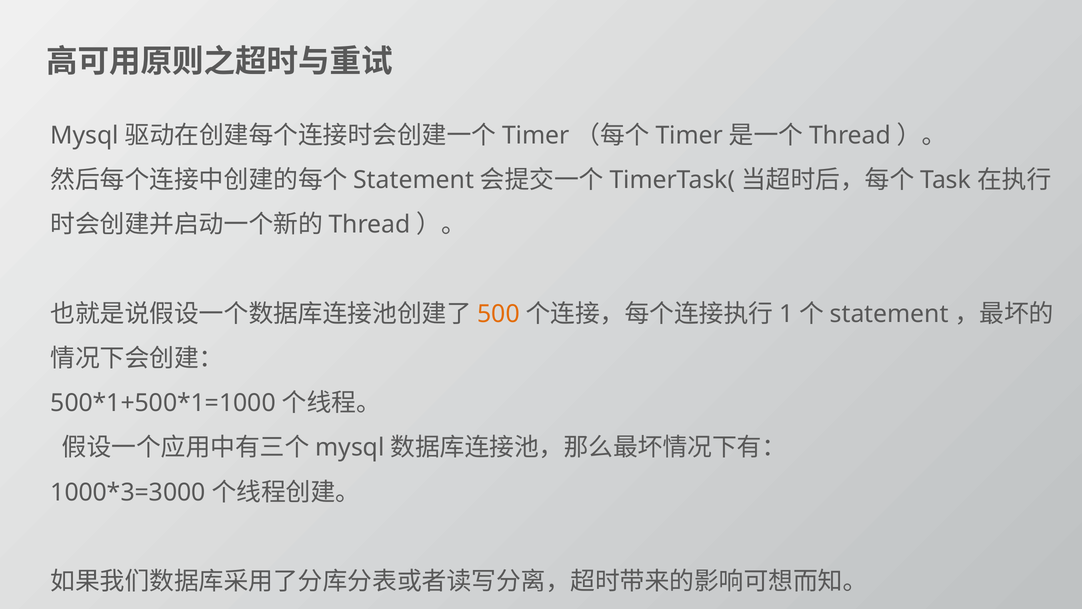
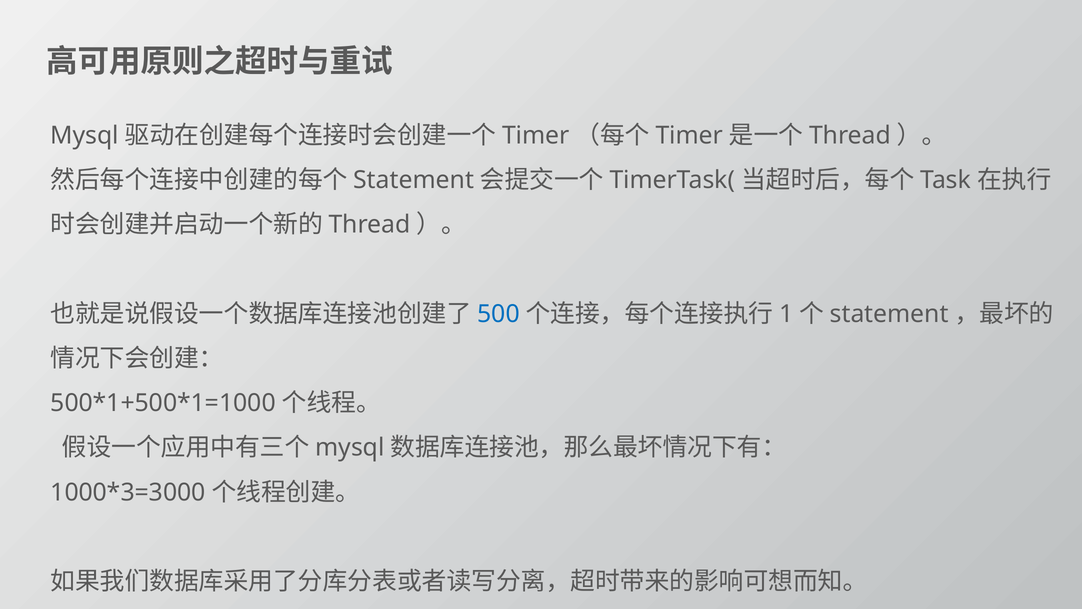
500 colour: orange -> blue (498, 314)
